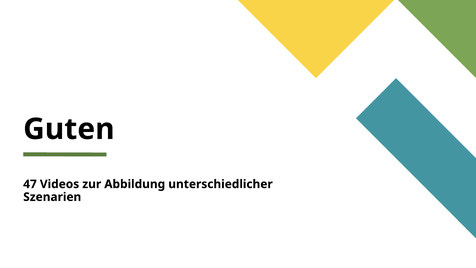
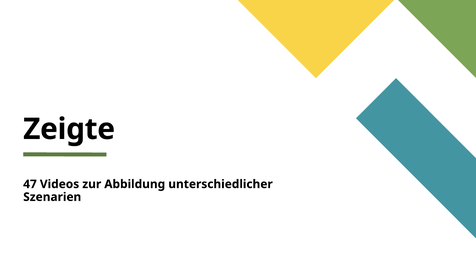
Guten: Guten -> Zeigte (69, 129)
